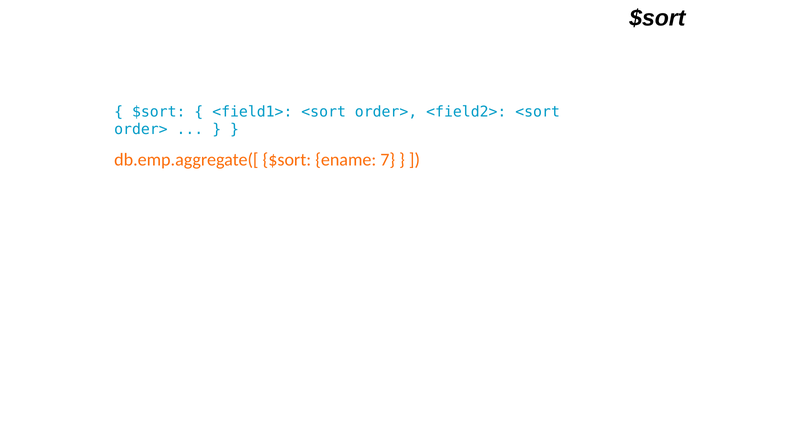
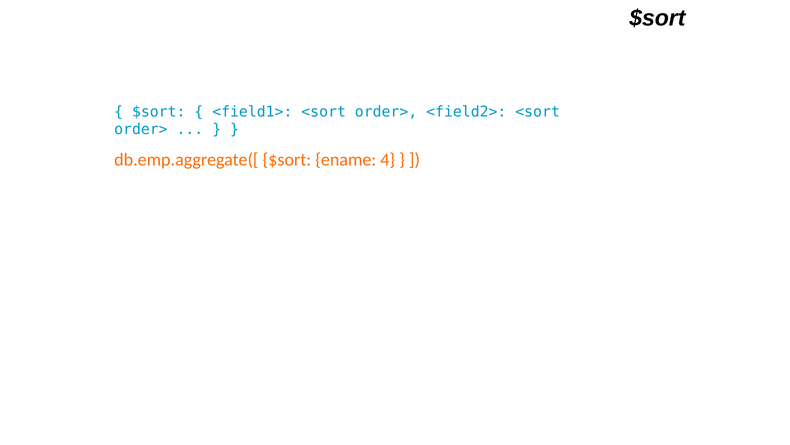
7: 7 -> 4 (388, 160)
